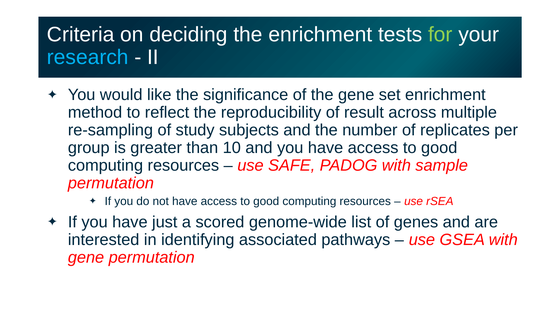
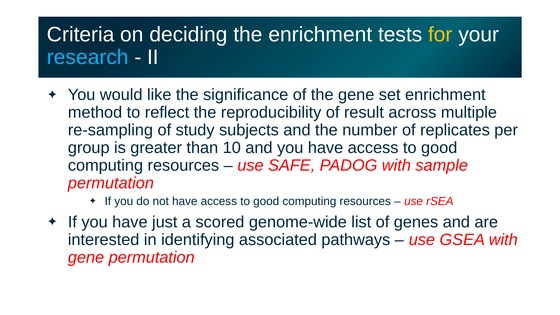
for colour: light green -> yellow (440, 35)
